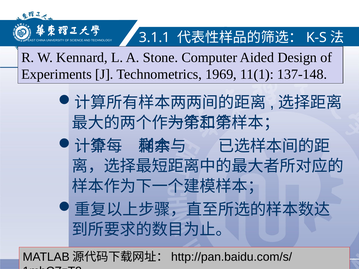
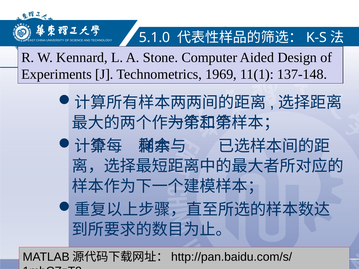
3.1.1: 3.1.1 -> 5.1.0 (155, 38)
